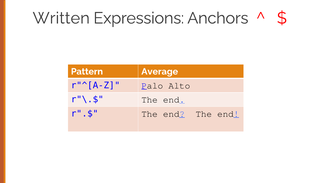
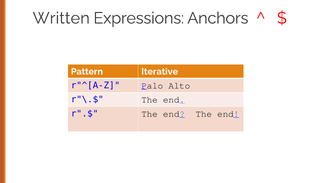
Average: Average -> Iterative (160, 71)
